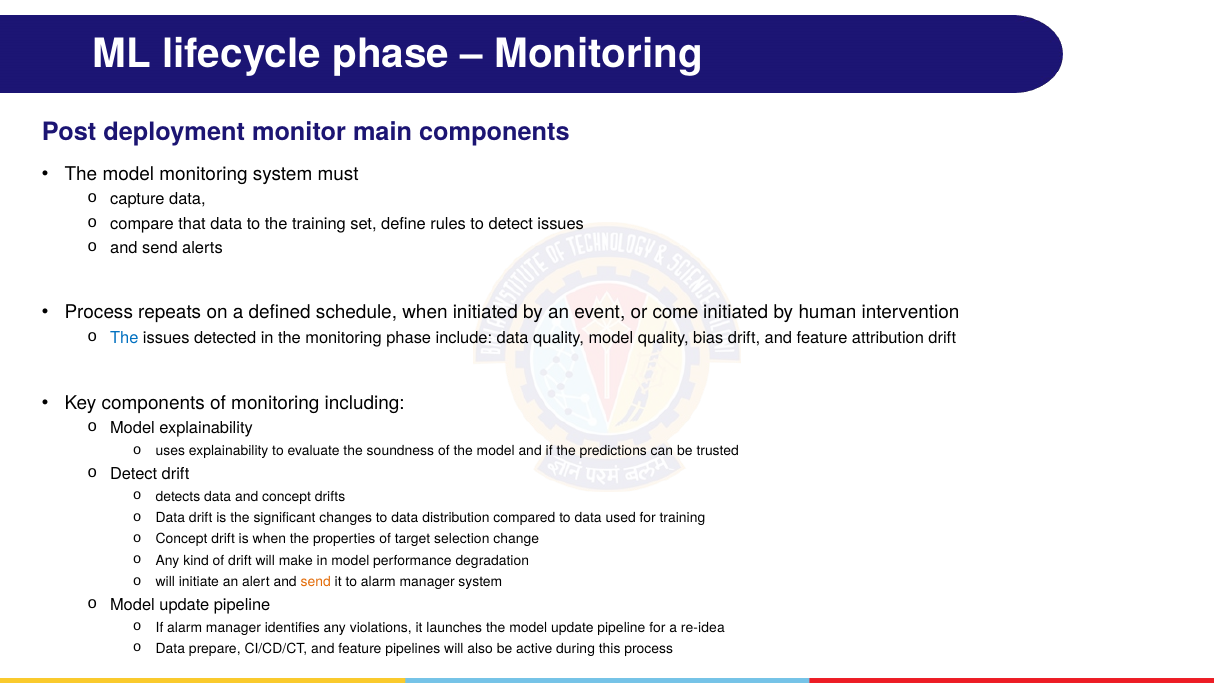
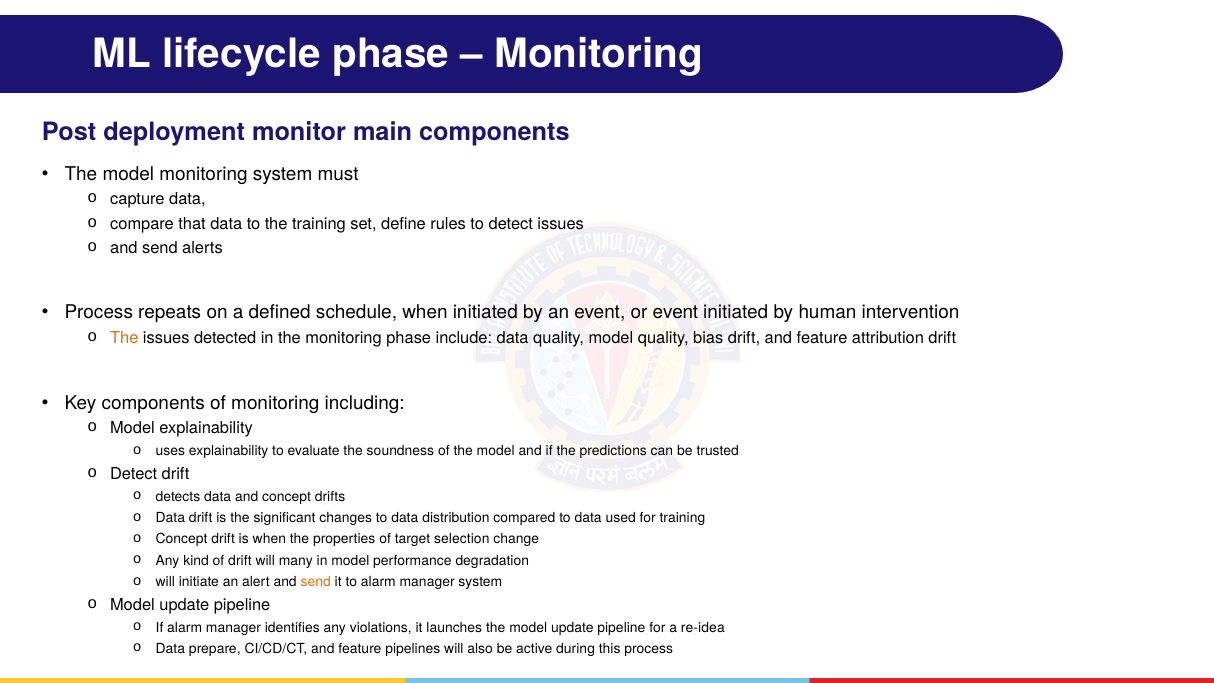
or come: come -> event (675, 313)
The colour: blue -> orange (124, 338)
make: make -> many (296, 561)
